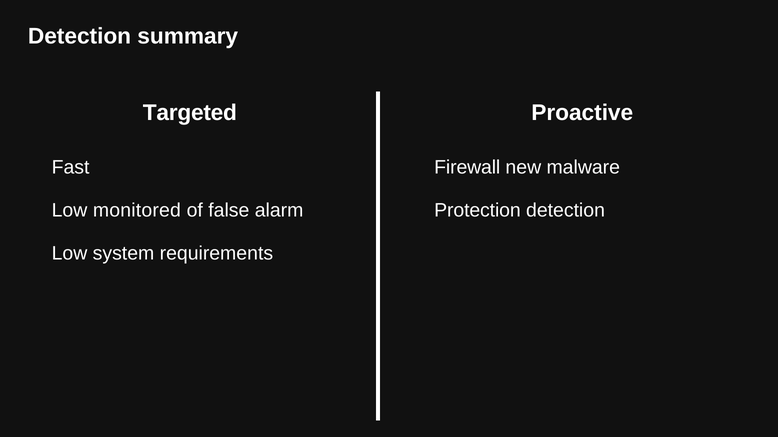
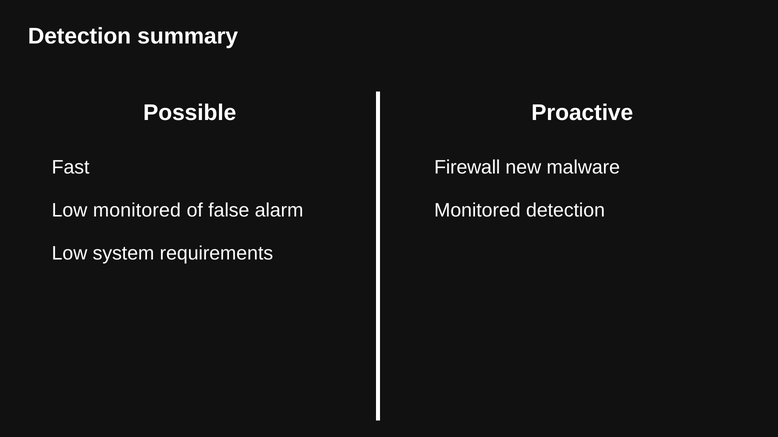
Targeted: Targeted -> Possible (190, 113)
Protection: Protection -> Monitored (477, 211)
